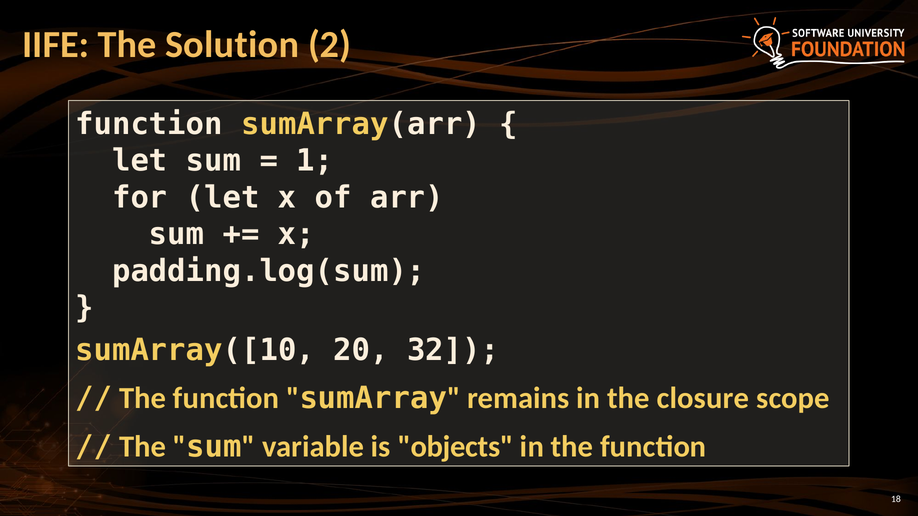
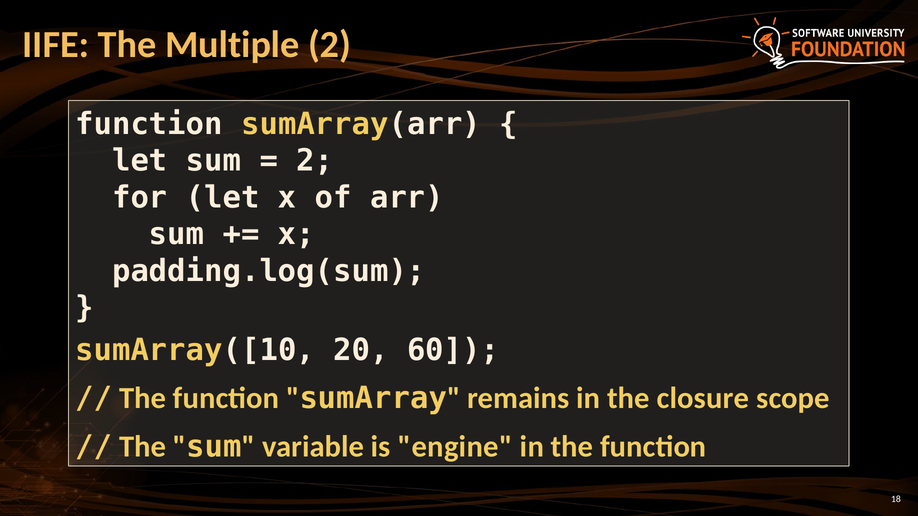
Solution: Solution -> Multiple (232, 45)
1: 1 -> 2 (315, 161)
32: 32 -> 60 (453, 351)
objects: objects -> engine (455, 447)
